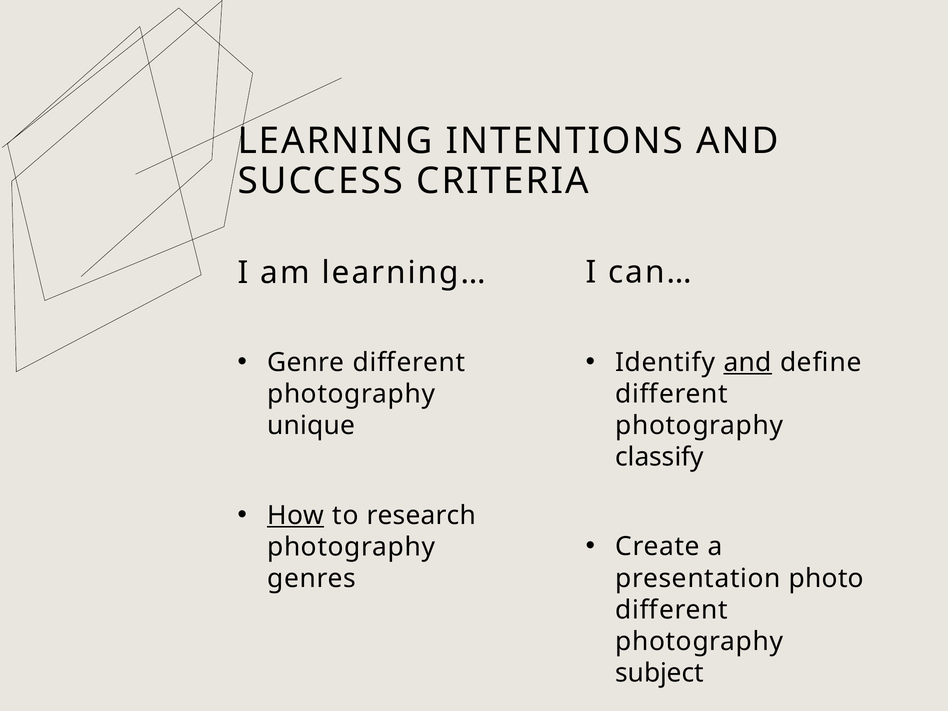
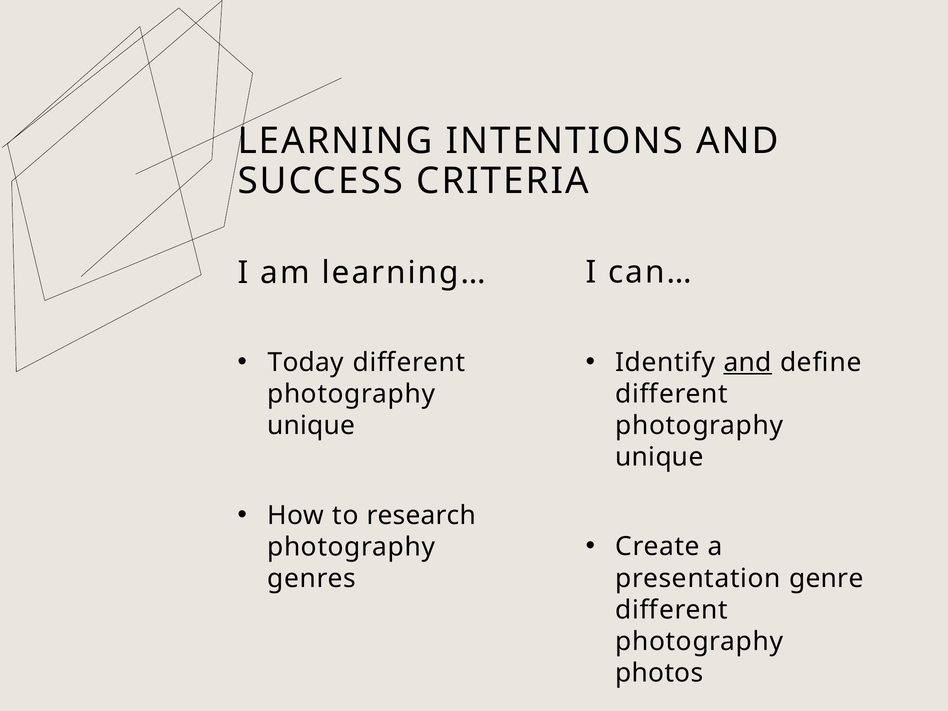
Genre: Genre -> Today (306, 362)
classify: classify -> unique (659, 457)
How underline: present -> none (296, 515)
photo: photo -> genre (826, 578)
subject: subject -> photos (659, 673)
